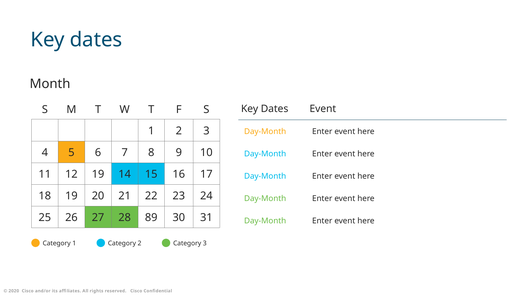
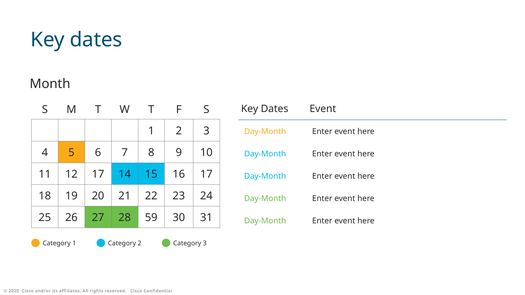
12 19: 19 -> 17 (98, 174)
89: 89 -> 59 (151, 218)
